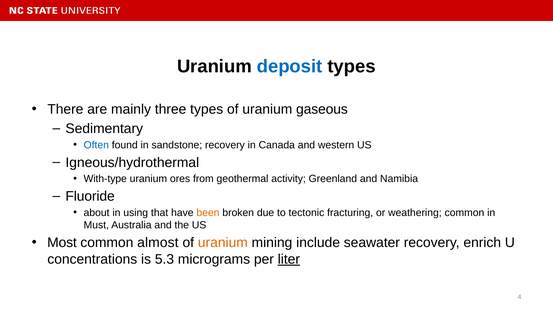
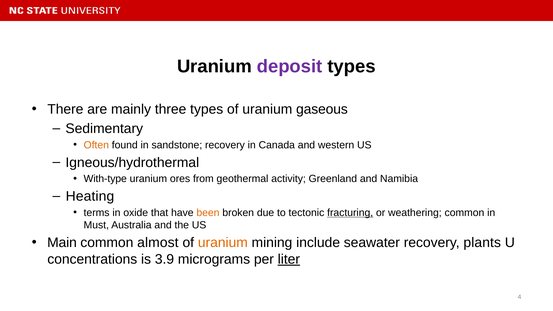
deposit colour: blue -> purple (290, 66)
Often colour: blue -> orange (96, 145)
Fluoride: Fluoride -> Heating (90, 196)
about: about -> terms (97, 213)
using: using -> oxide (136, 213)
fracturing underline: none -> present (350, 213)
Most: Most -> Main (62, 243)
enrich: enrich -> plants (482, 243)
5.3: 5.3 -> 3.9 (164, 259)
